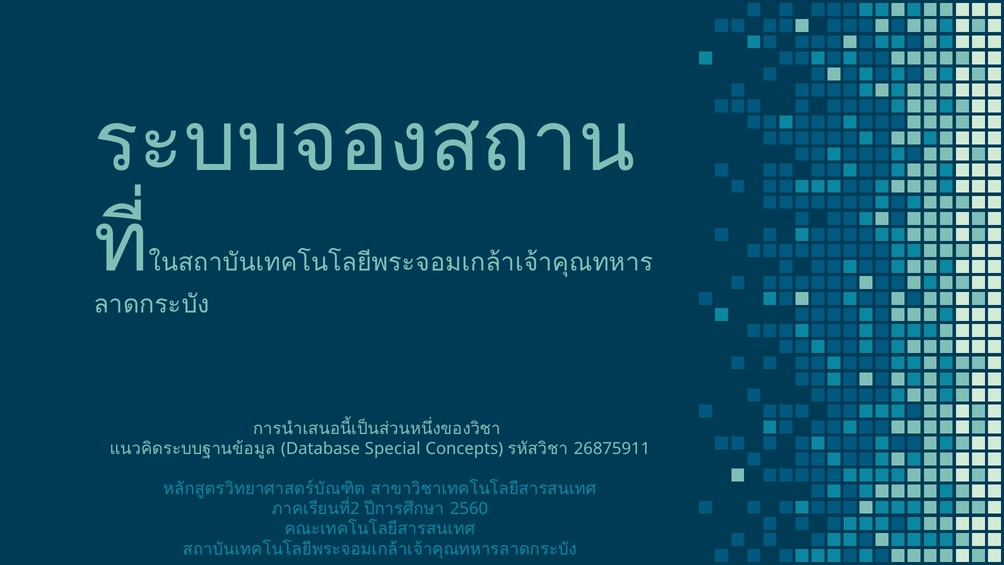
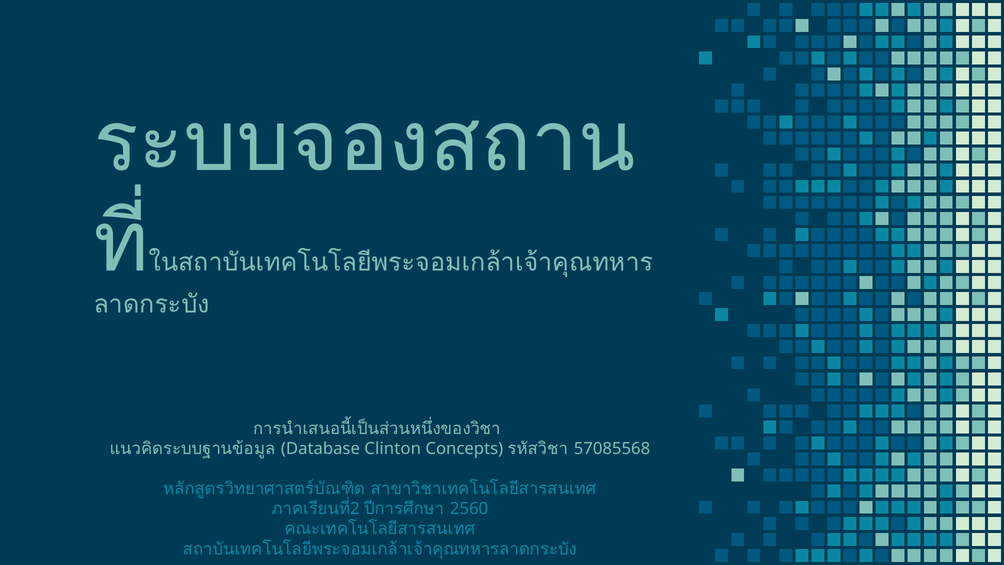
Special: Special -> Clinton (393, 448)
26875911: 26875911 -> 57085568 (612, 448)
